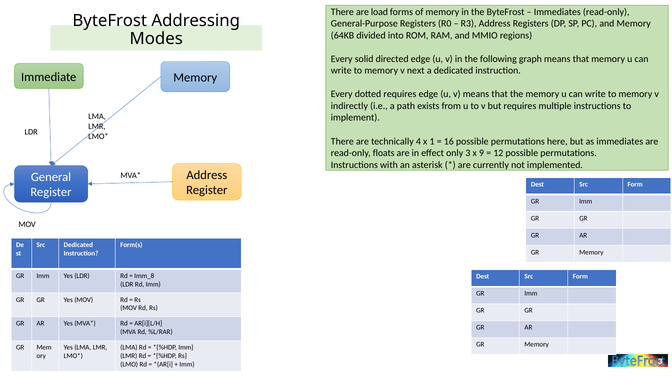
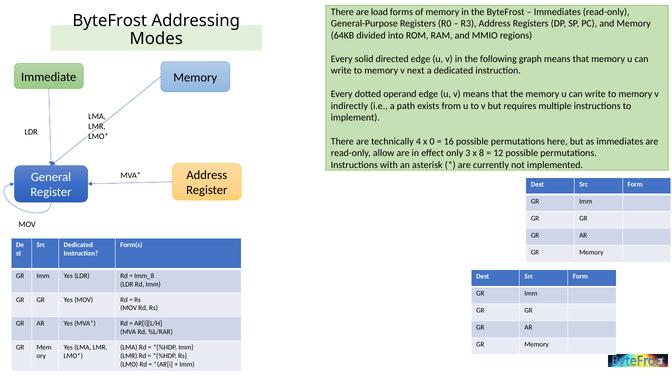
dotted requires: requires -> operand (400, 94)
1: 1 -> 0 (432, 141)
floats: floats -> allow (384, 153)
9: 9 -> 8 (482, 153)
